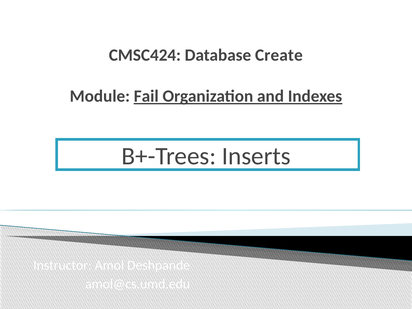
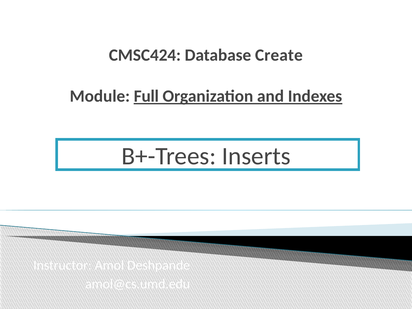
Fail: Fail -> Full (146, 96)
